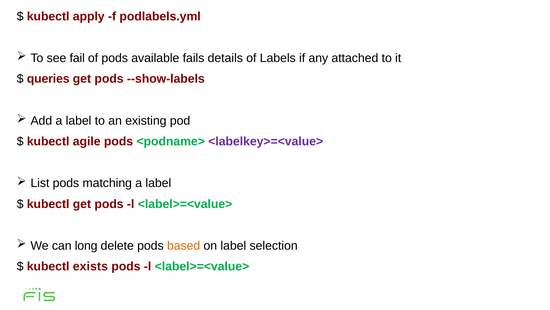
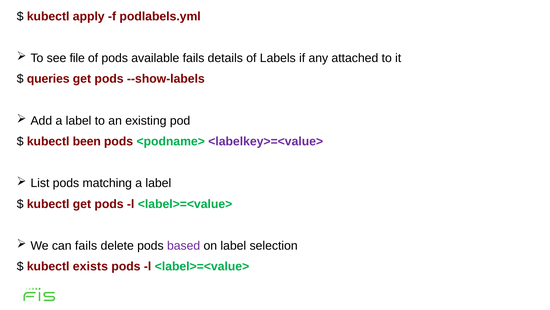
fail: fail -> file (77, 58)
agile: agile -> been (87, 141)
can long: long -> fails (86, 245)
based colour: orange -> purple (184, 245)
